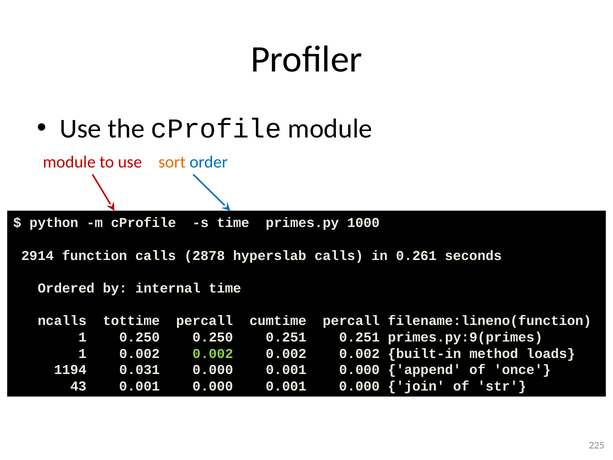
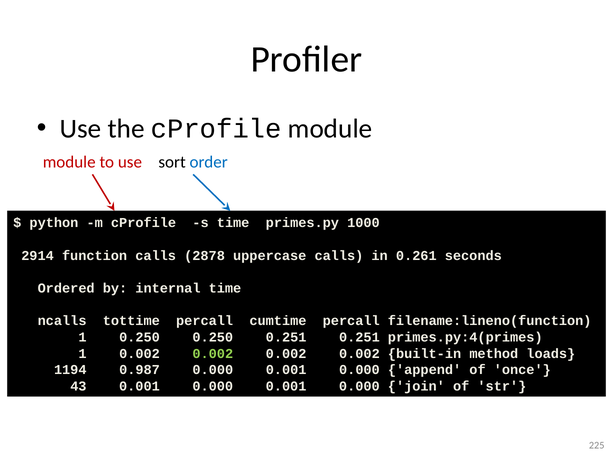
sort colour: orange -> black (172, 162)
hyperslab: hyperslab -> uppercase (270, 255)
primes.py:9(primes: primes.py:9(primes -> primes.py:4(primes (465, 337)
0.031: 0.031 -> 0.987 (140, 370)
